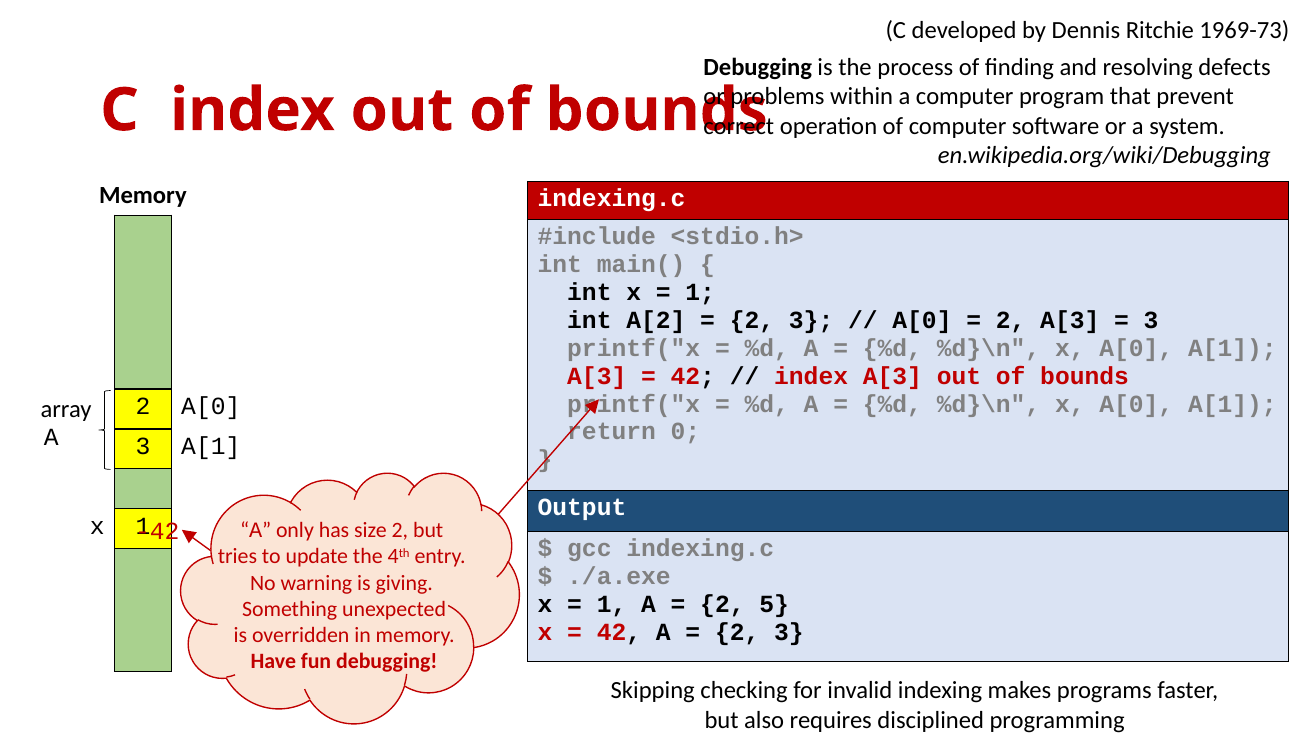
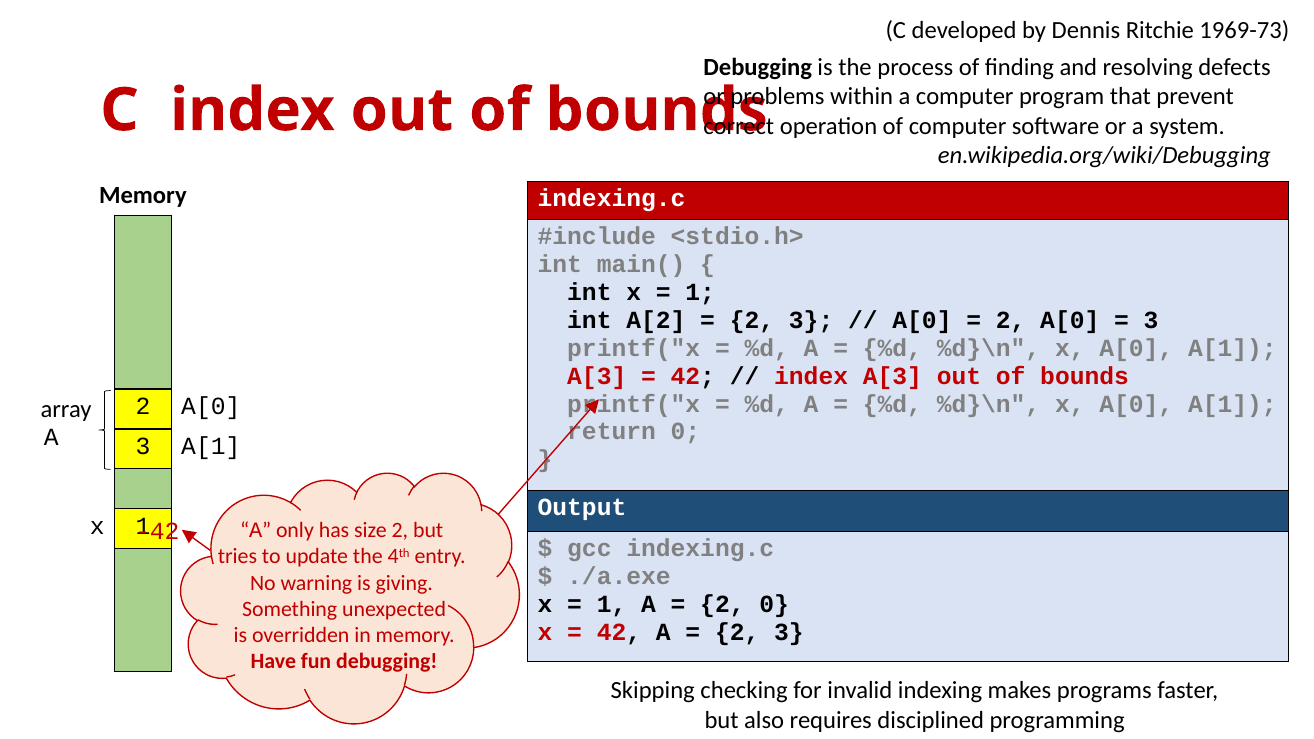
A[3: A[3 -> A[0 (1070, 320)
2 5: 5 -> 0 (774, 604)
